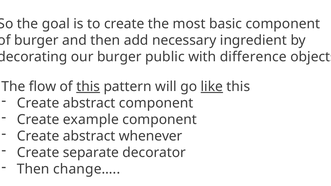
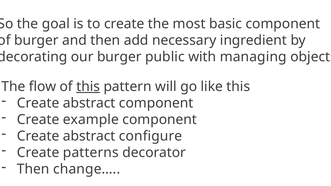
difference: difference -> managing (253, 57)
like underline: present -> none (212, 87)
whenever: whenever -> configure (151, 136)
separate: separate -> patterns (91, 153)
